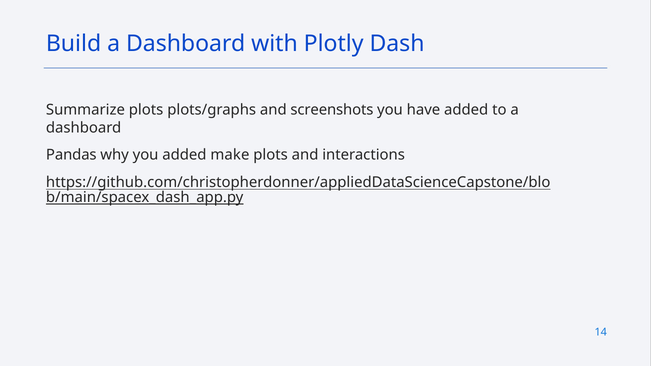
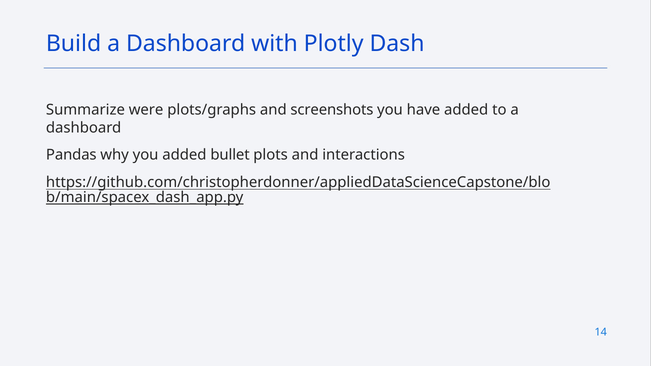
Summarize plots: plots -> were (146, 110)
make: make -> bullet (230, 155)
